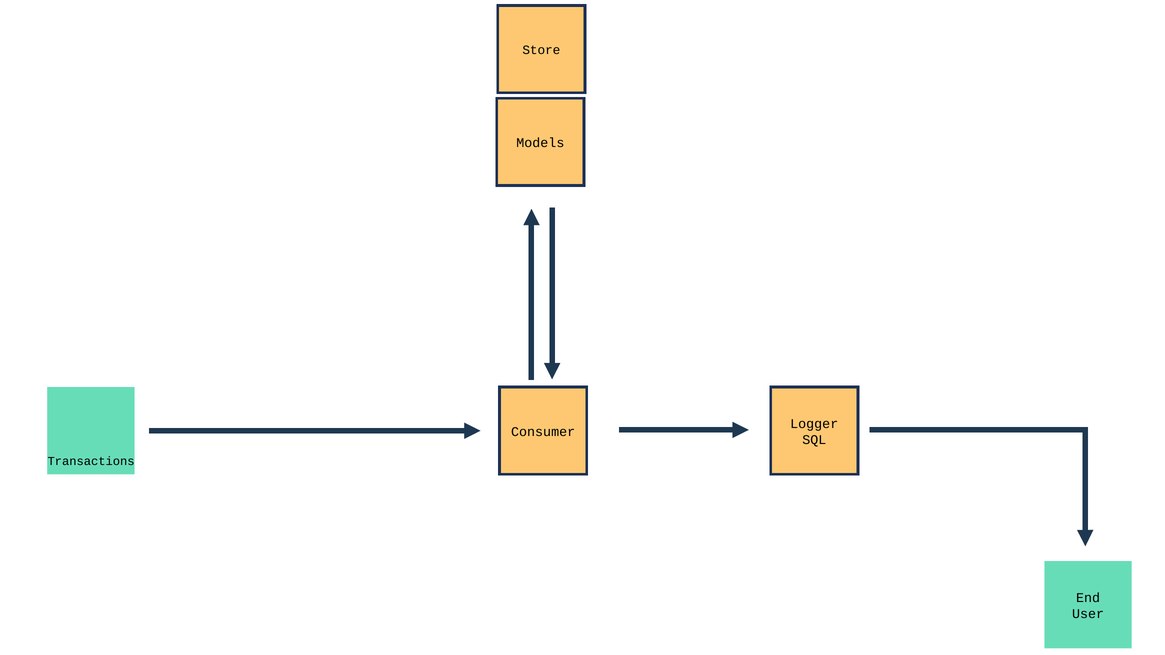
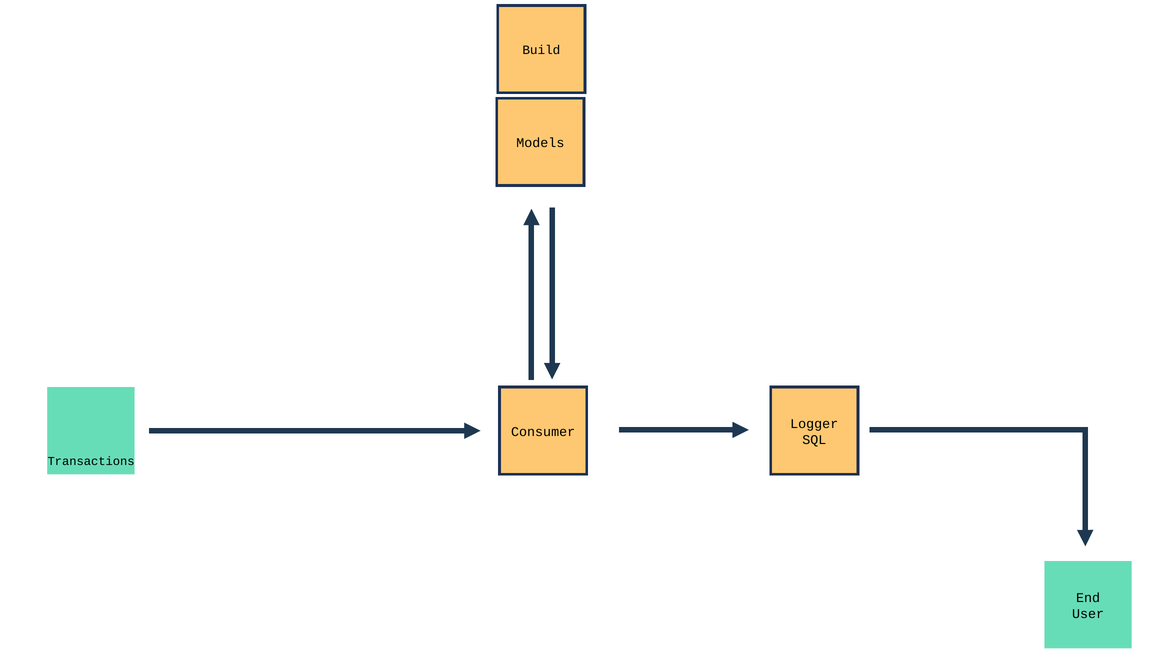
Store: Store -> Build (541, 50)
